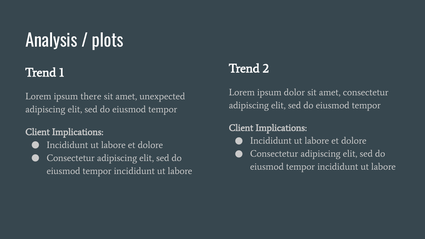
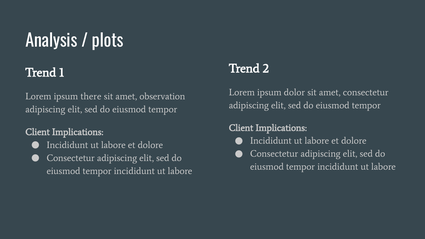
unexpected: unexpected -> observation (162, 96)
